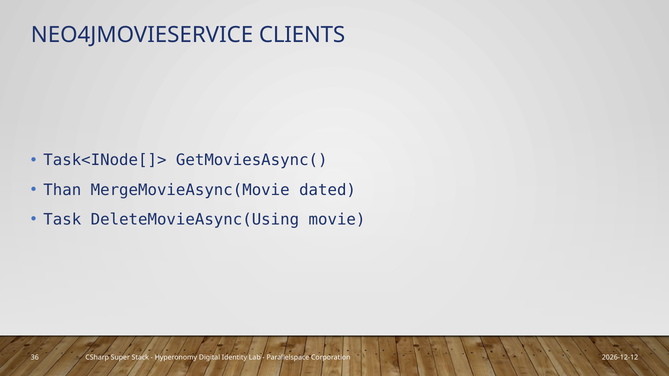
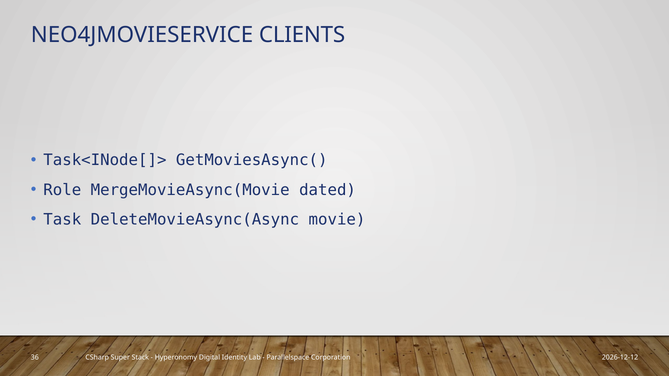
Than: Than -> Role (62, 190)
DeleteMovieAsync(Using: DeleteMovieAsync(Using -> DeleteMovieAsync(Async (195, 220)
